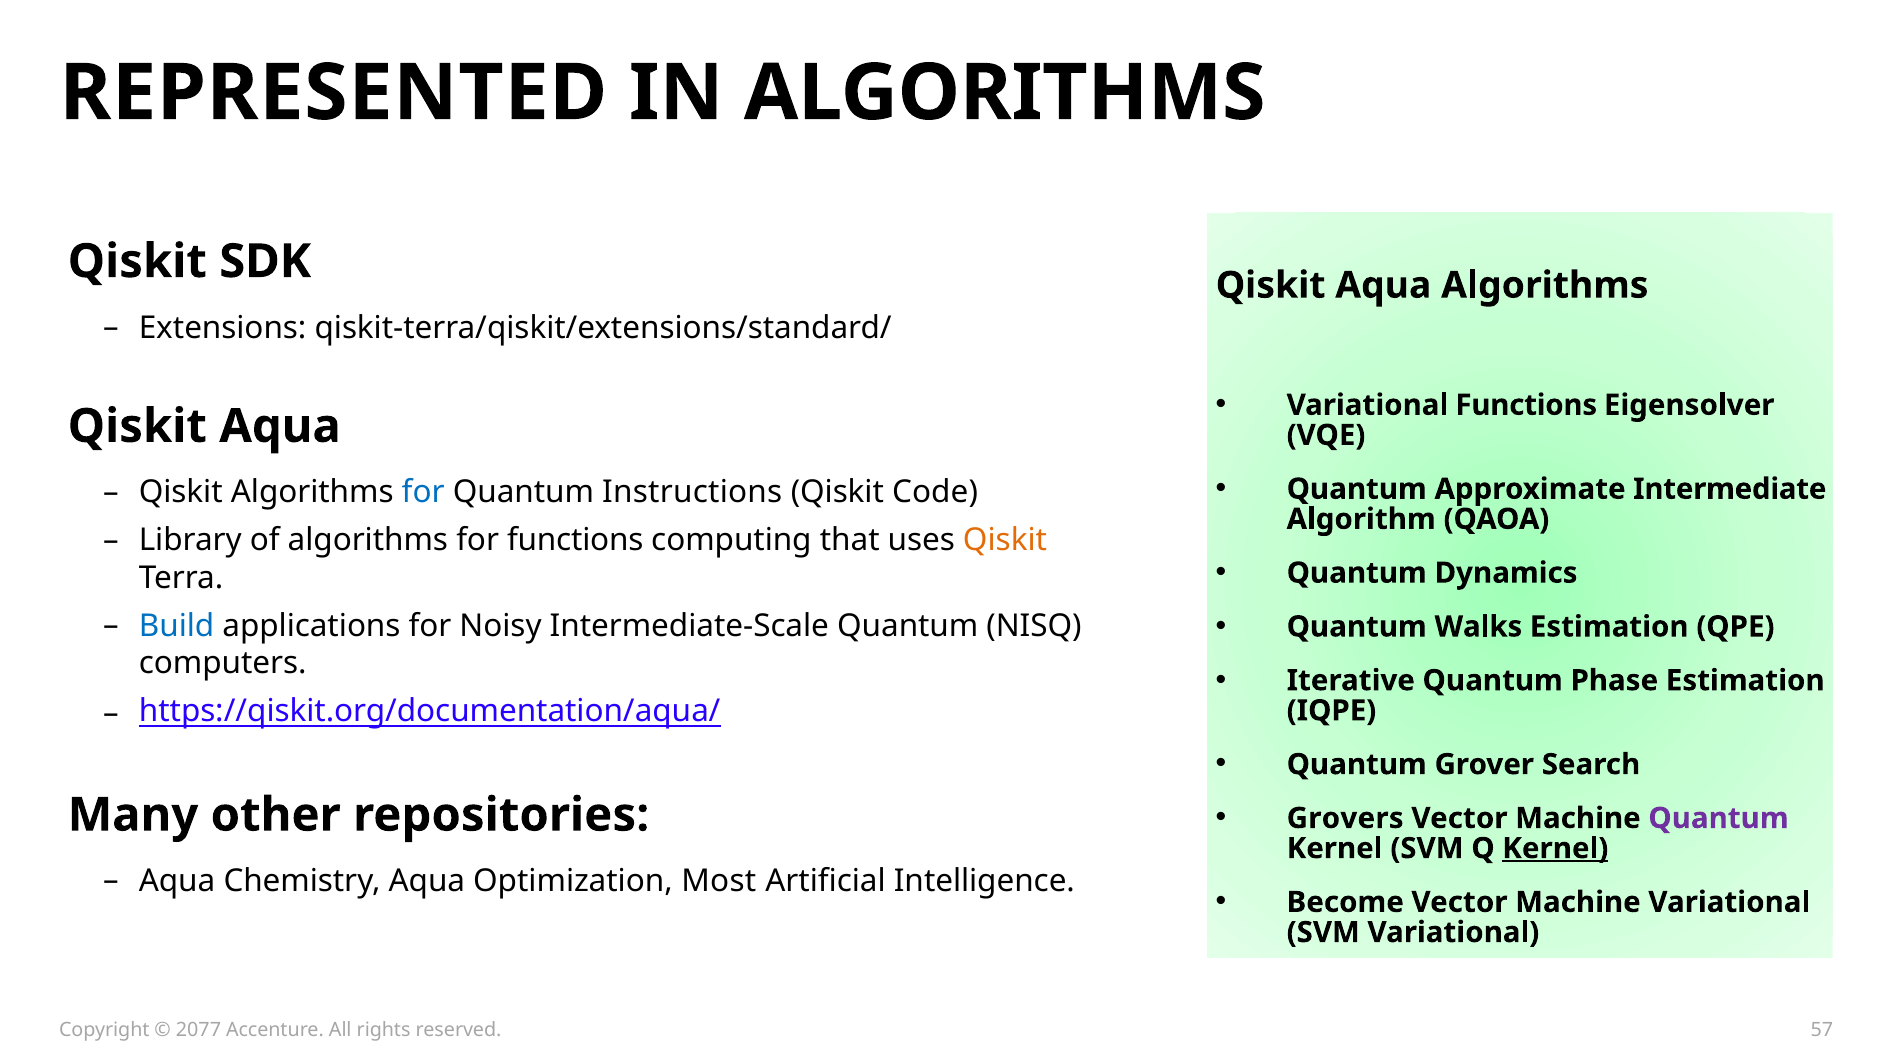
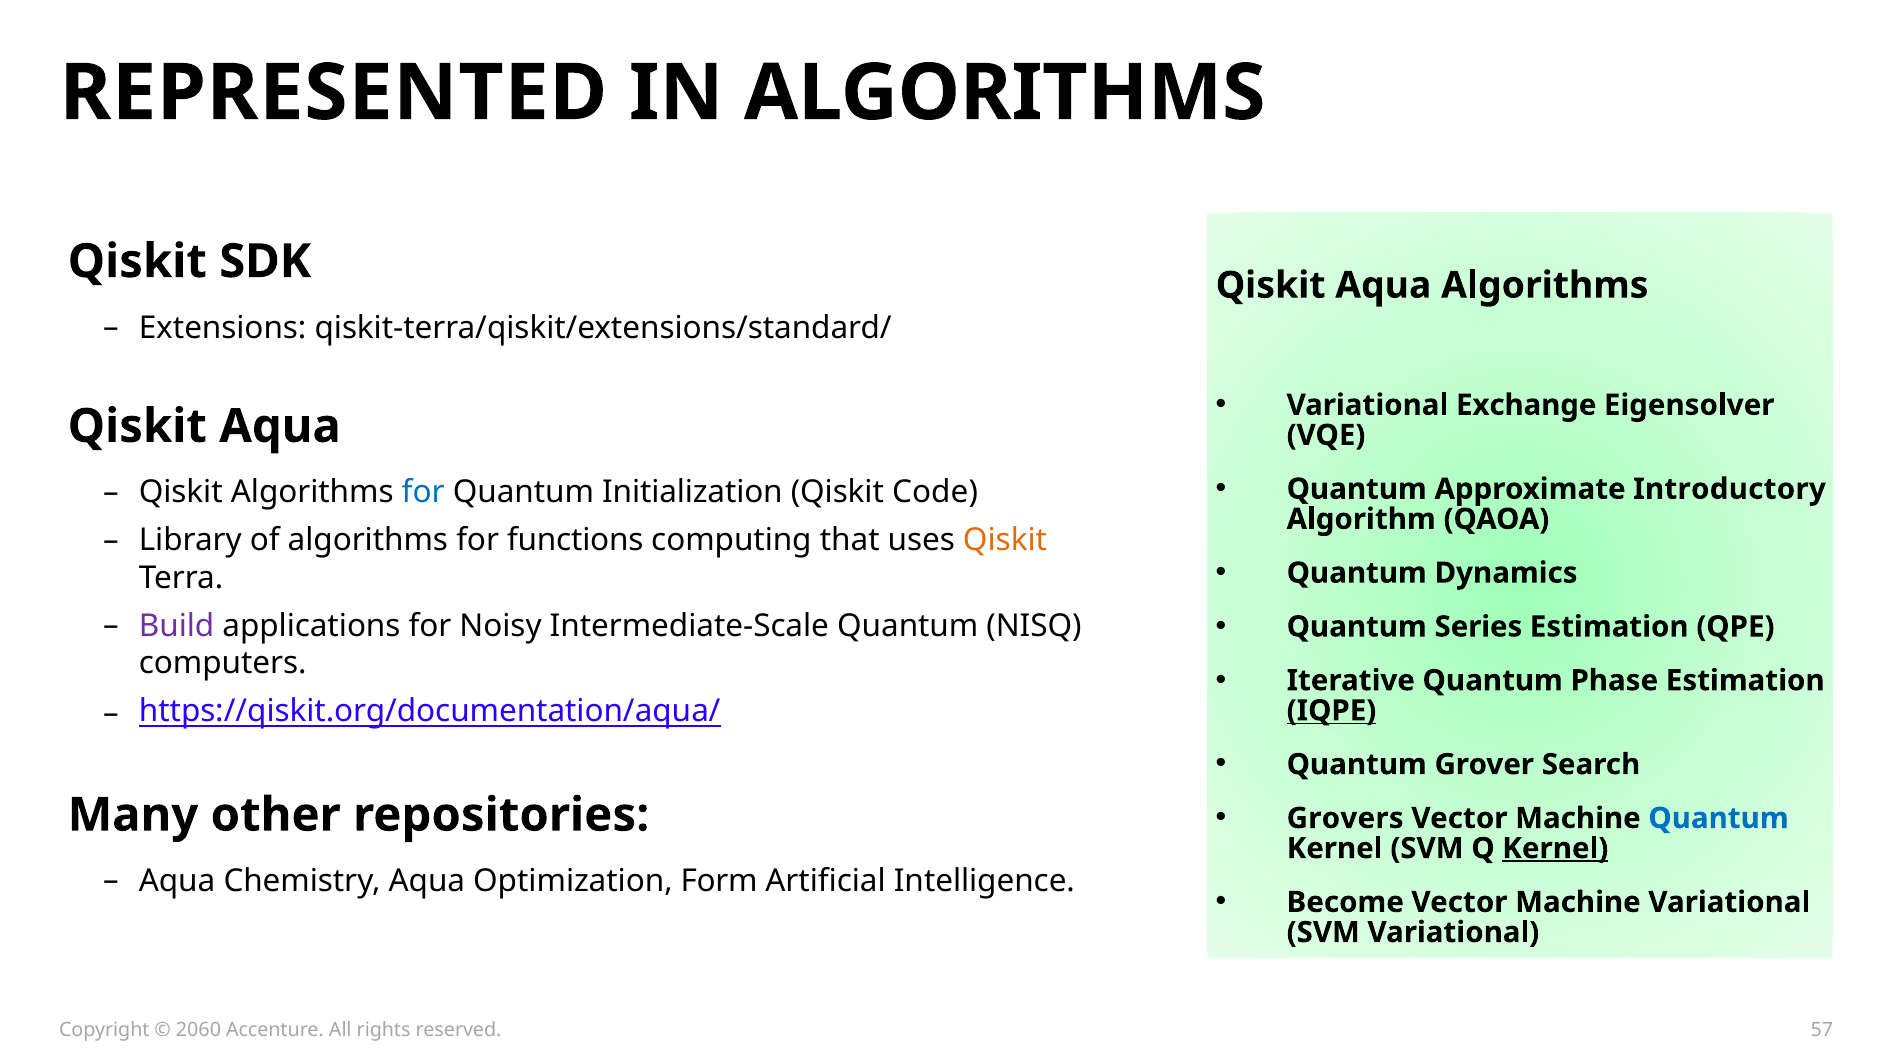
Variational Functions: Functions -> Exchange (1526, 405)
Intermediate: Intermediate -> Introductory (1730, 489)
Instructions: Instructions -> Initialization (692, 493)
Walks: Walks -> Series (1478, 627)
Build colour: blue -> purple (177, 626)
IQPE underline: none -> present (1331, 711)
Quantum colour: purple -> blue (1718, 818)
Most: Most -> Form (719, 881)
2077: 2077 -> 2060 (198, 1030)
